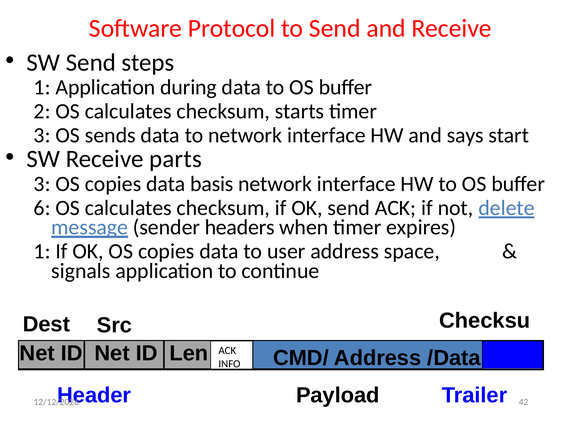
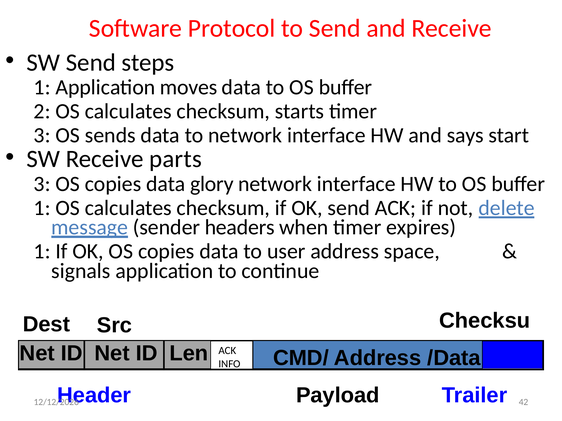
during: during -> moves (189, 88)
basis: basis -> glory (212, 184)
6: 6 -> 1 (42, 208)
